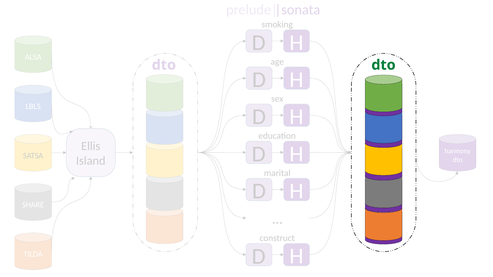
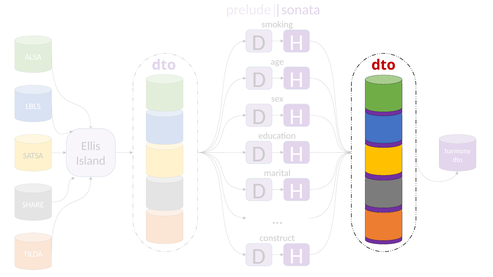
dto colour: green -> red (383, 65)
